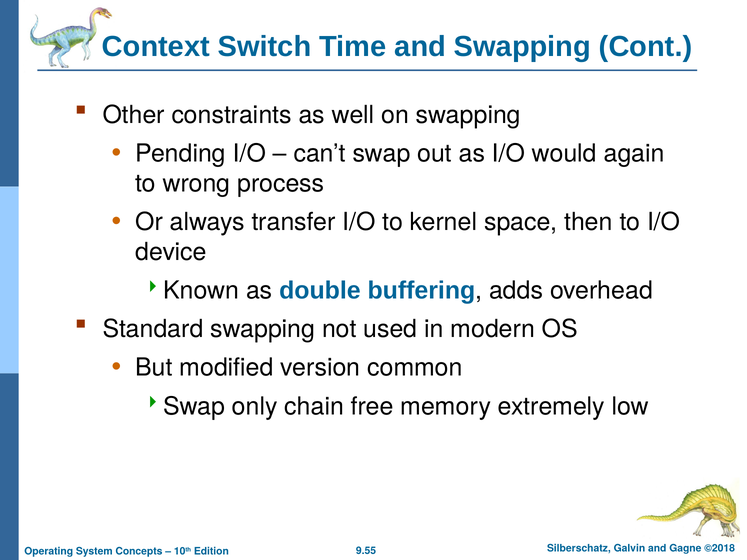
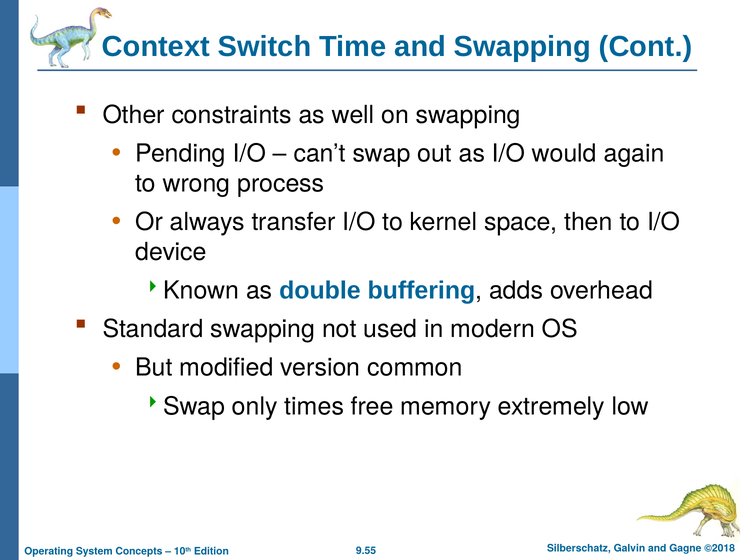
chain: chain -> times (314, 407)
